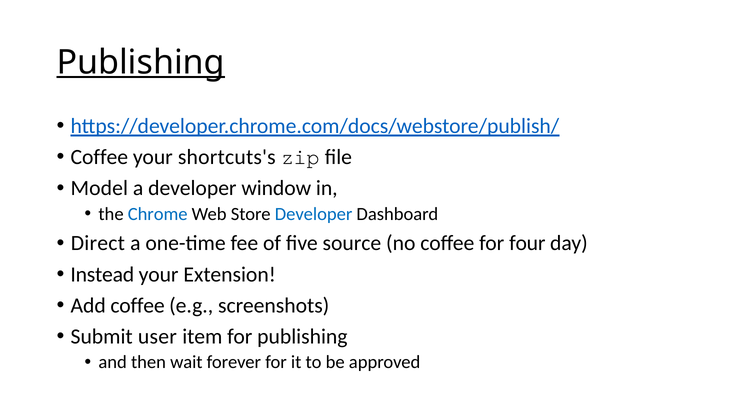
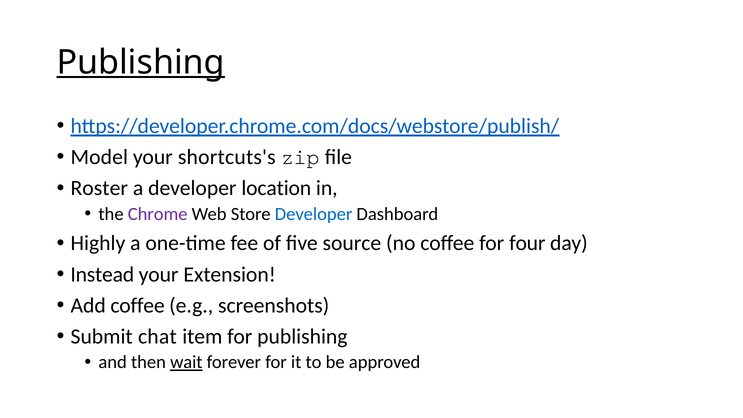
Coffee: Coffee -> Model (99, 157)
Model: Model -> Roster (99, 188)
window: window -> location (276, 188)
Chrome colour: blue -> purple (158, 214)
Direct: Direct -> Highly (98, 243)
user: user -> chat (157, 337)
wait underline: none -> present (186, 362)
